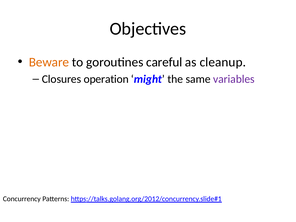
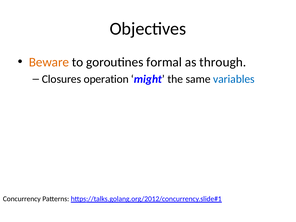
careful: careful -> formal (164, 62)
cleanup: cleanup -> through (223, 62)
variables colour: purple -> blue (234, 79)
